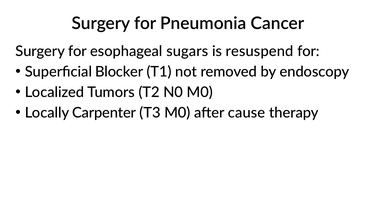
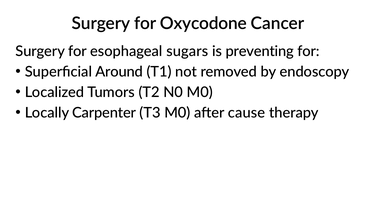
Pneumonia: Pneumonia -> Oxycodone (203, 23)
resuspend: resuspend -> preventing (260, 51)
Blocker: Blocker -> Around (119, 72)
